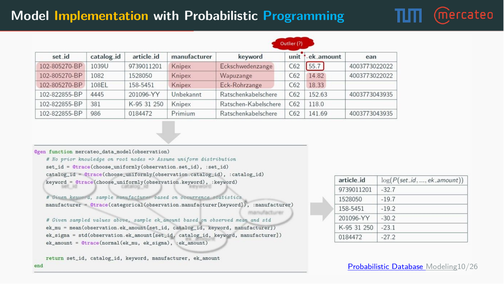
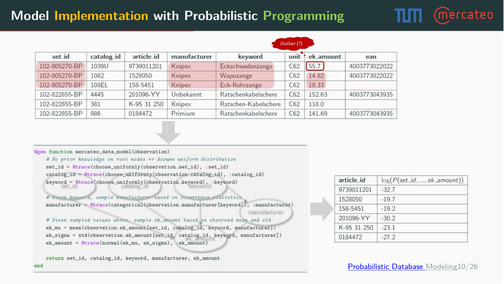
Programming colour: light blue -> light green (304, 16)
